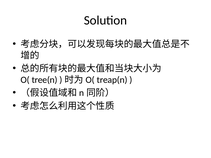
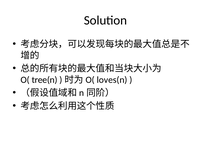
treap(n: treap(n -> loves(n (112, 80)
